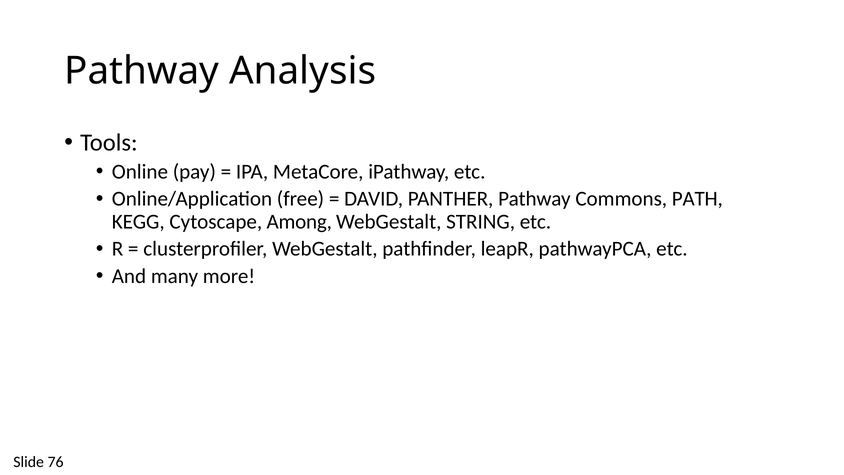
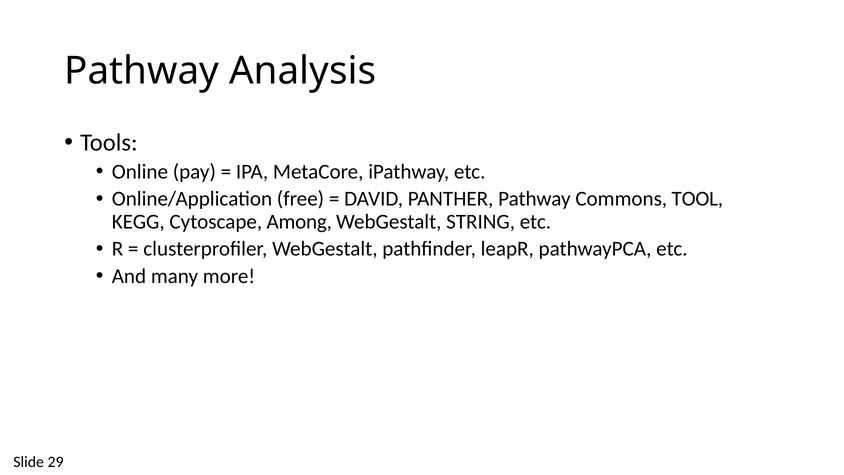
PATH: PATH -> TOOL (697, 199)
76: 76 -> 29 (56, 462)
